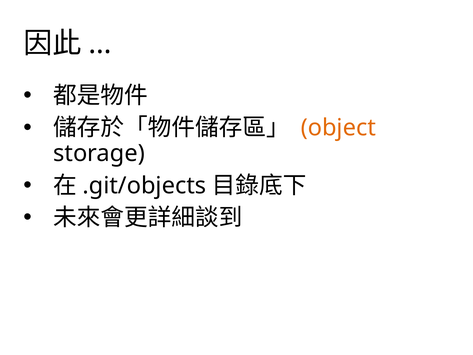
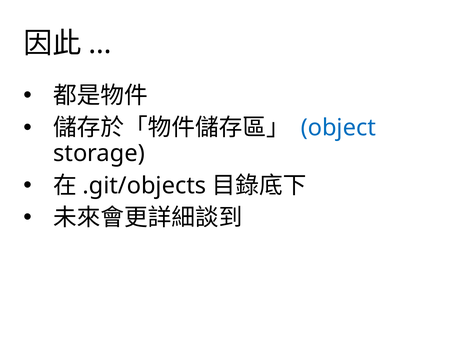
object colour: orange -> blue (338, 128)
